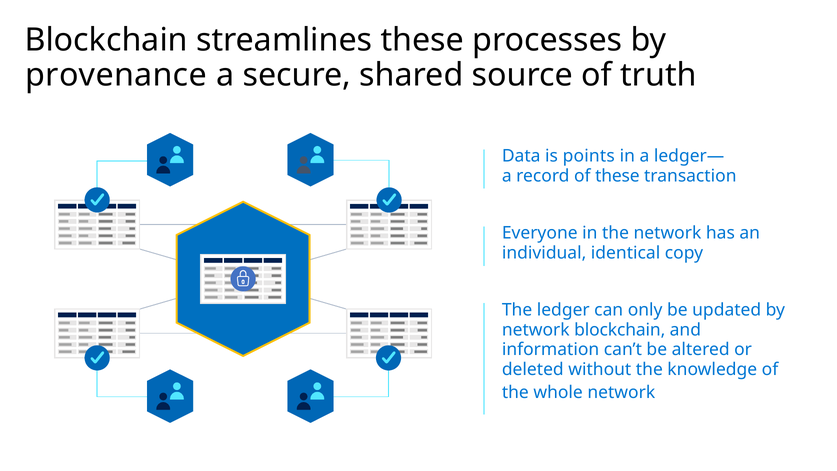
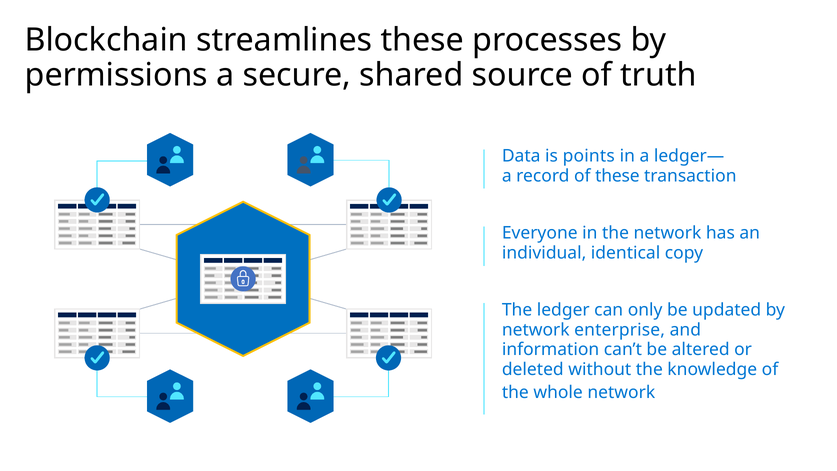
provenance: provenance -> permissions (116, 75)
network blockchain: blockchain -> enterprise (620, 330)
